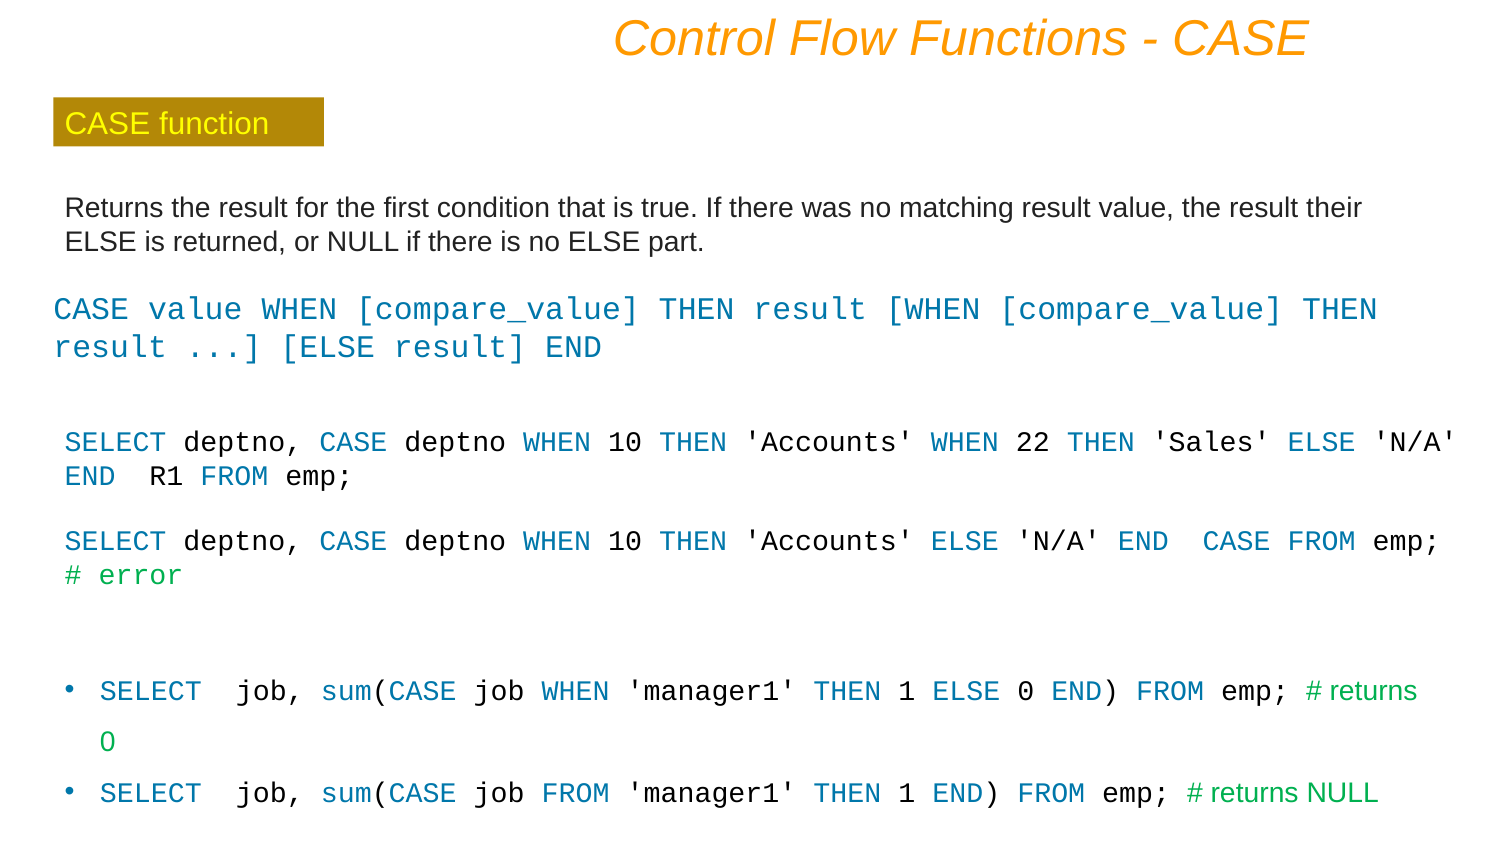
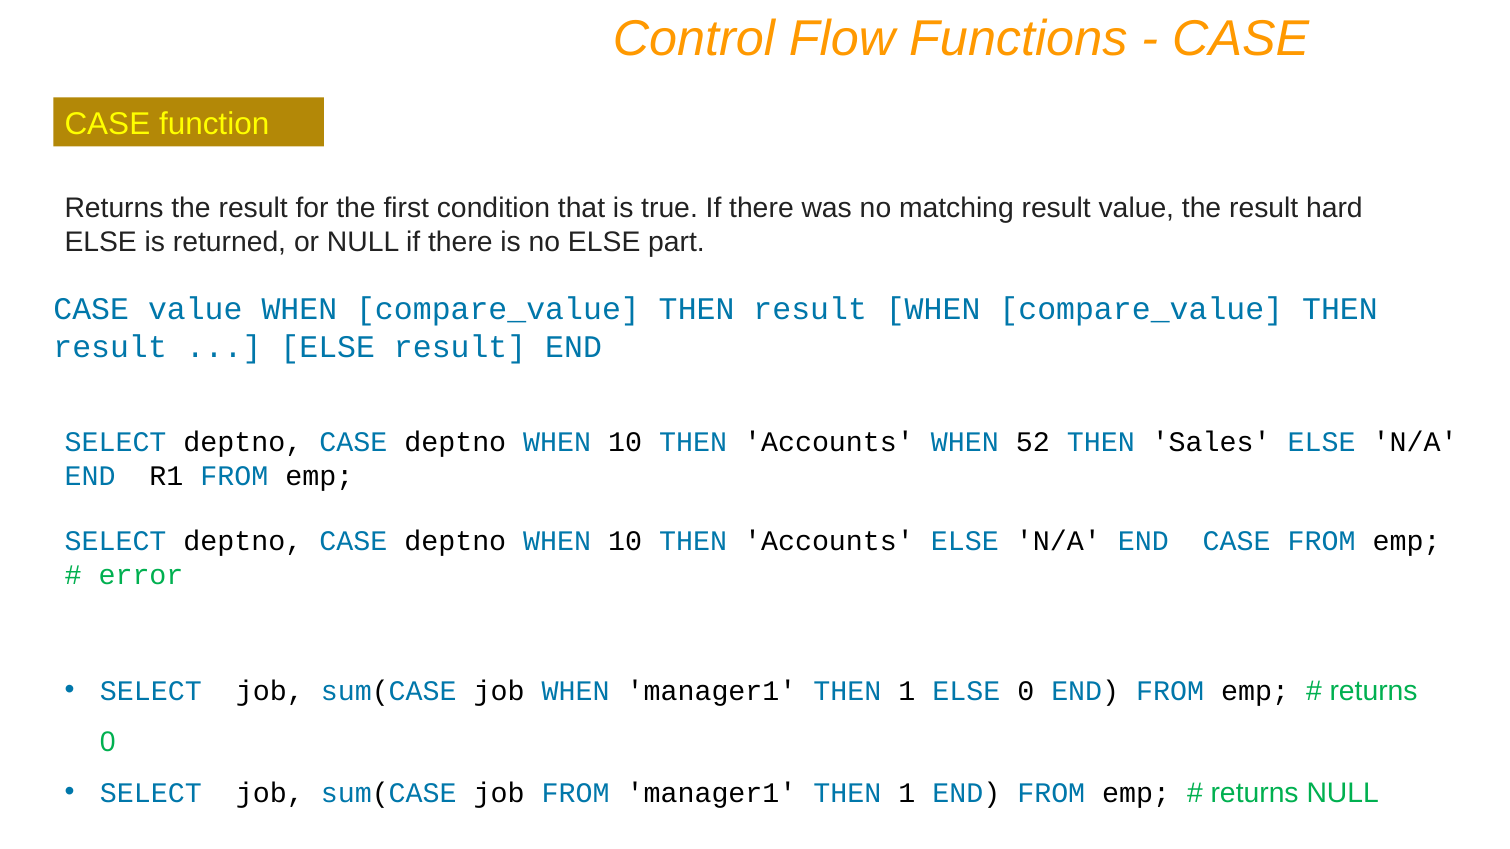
their: their -> hard (1334, 209)
22: 22 -> 52 (1033, 442)
